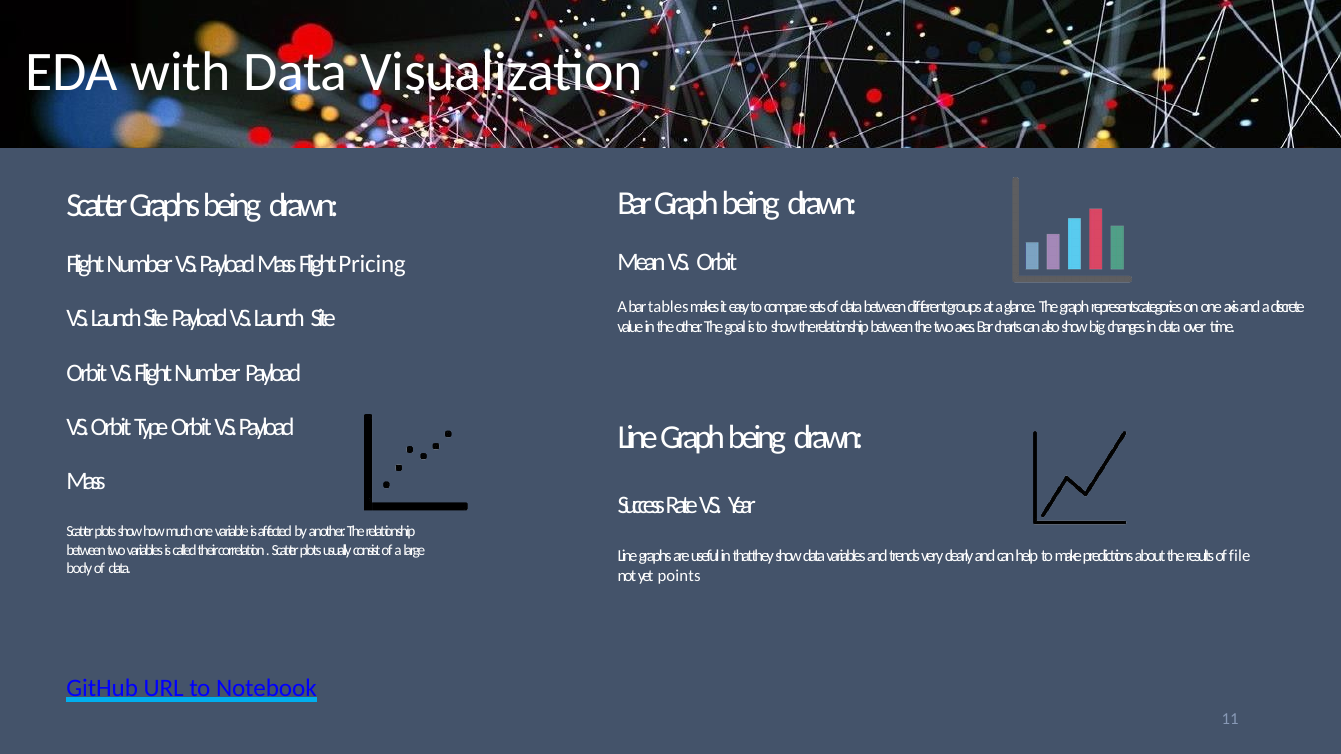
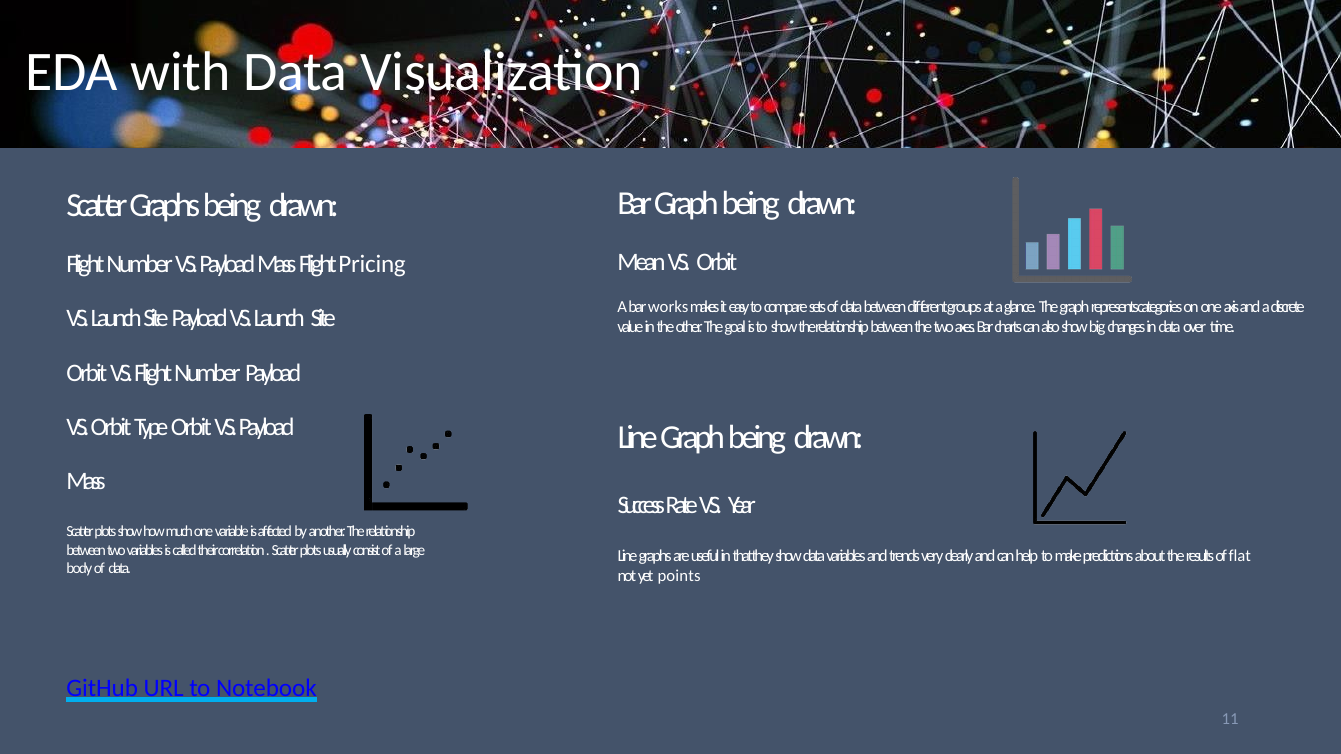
tables: tables -> works (668, 307)
file: file -> flat (1240, 556)
